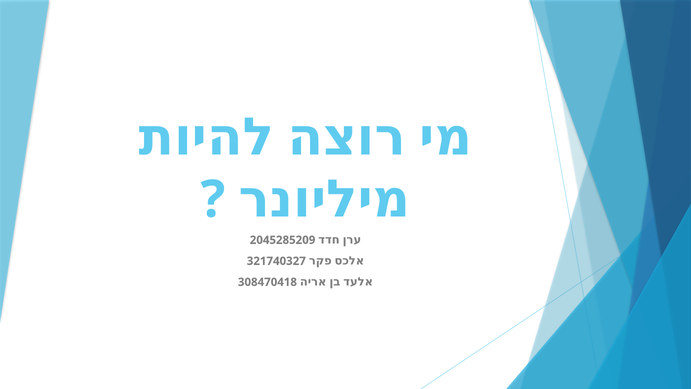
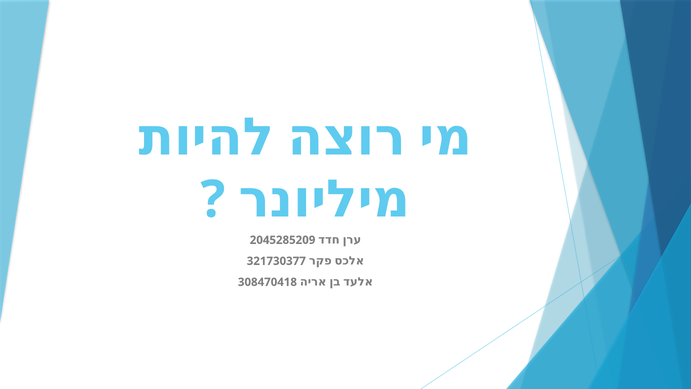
321740327: 321740327 -> 321730377 (276, 261)
